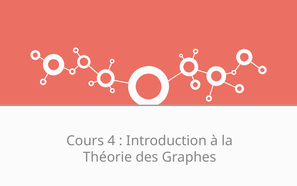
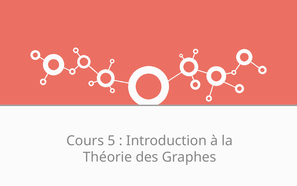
4: 4 -> 5 (111, 140)
